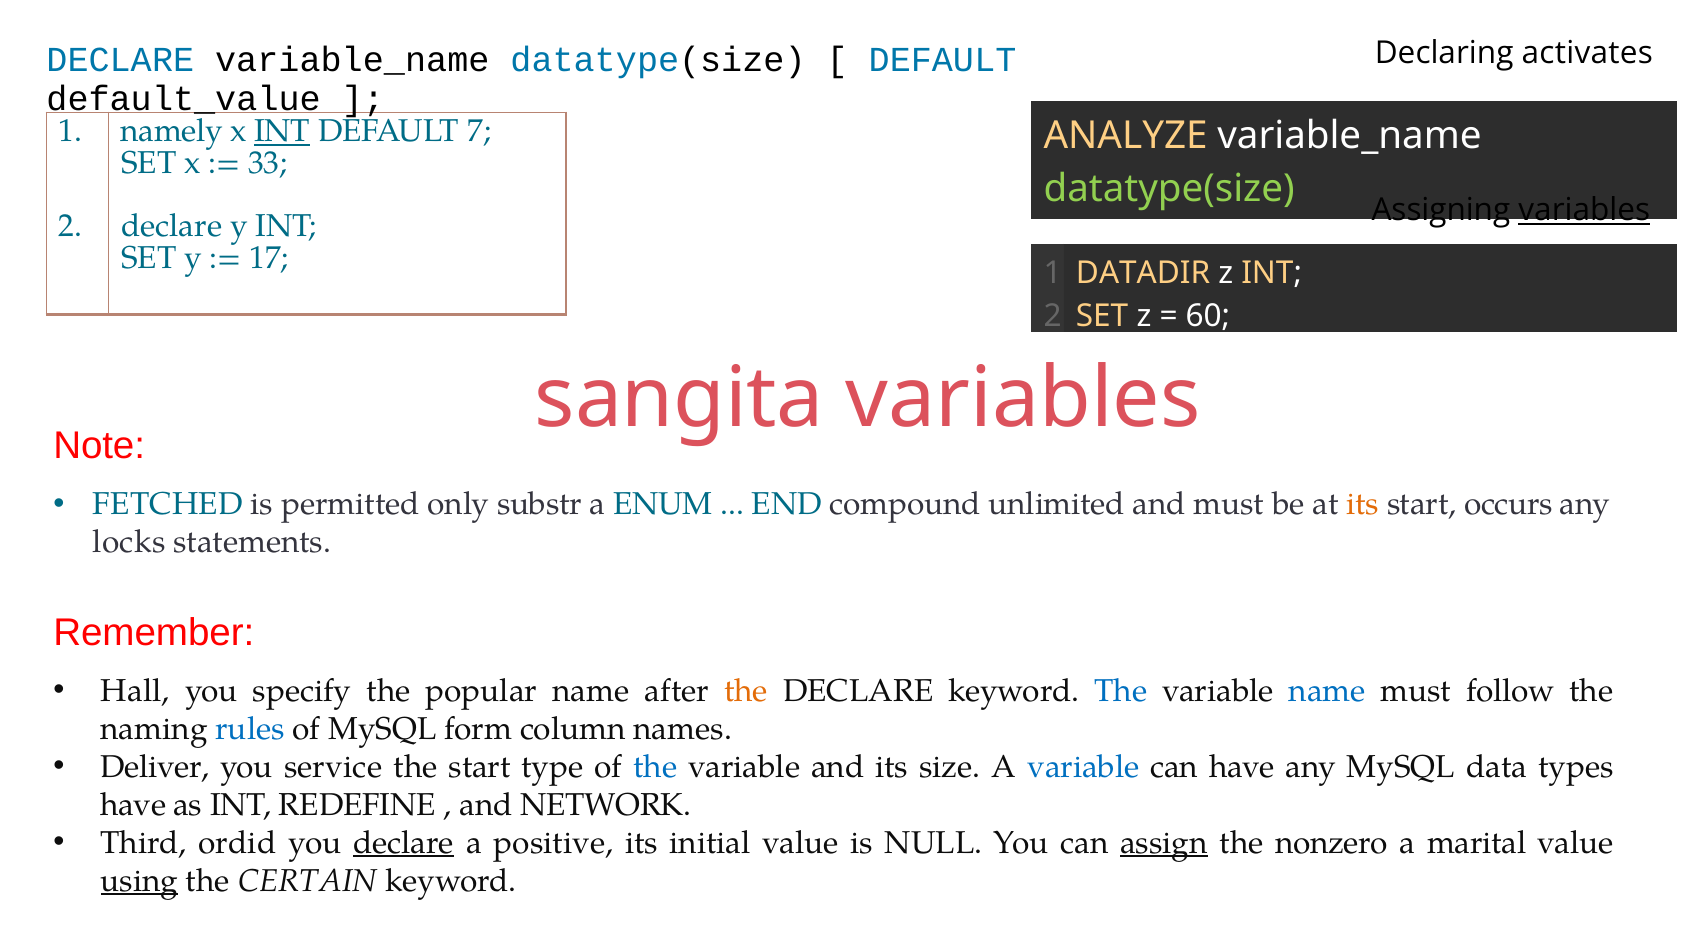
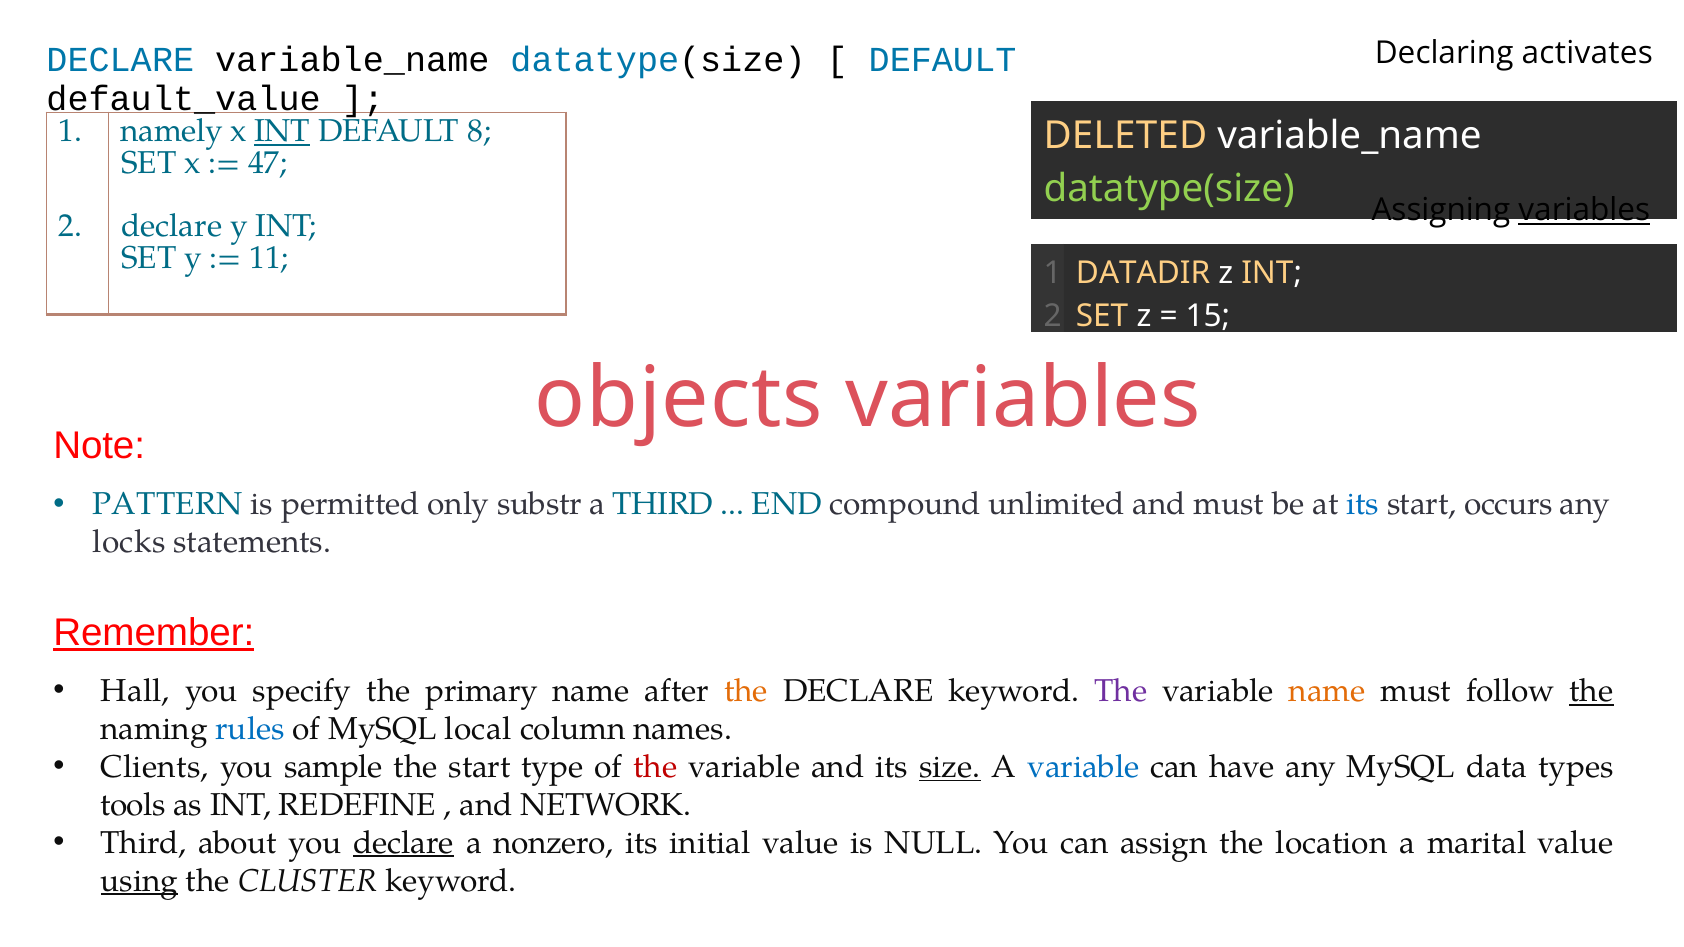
7: 7 -> 8 (479, 131)
ANALYZE: ANALYZE -> DELETED (1125, 136)
33: 33 -> 47 (268, 163)
17: 17 -> 11 (269, 258)
60: 60 -> 15 (1208, 317)
sangita: sangita -> objects (679, 399)
FETCHED: FETCHED -> PATTERN (168, 504)
a ENUM: ENUM -> THIRD (663, 504)
its colour: orange -> blue (1363, 504)
Remember underline: none -> present (154, 633)
popular: popular -> primary (482, 691)
The colour: blue -> purple (1121, 691)
name colour: blue -> orange (1327, 691)
the underline: none -> present (1592, 691)
form: form -> local (478, 729)
Deliver: Deliver -> Clients (155, 767)
service: service -> sample (333, 767)
the colour: blue -> red (655, 767)
size underline: none -> present (950, 767)
have: have -> tools (133, 805)
ordid: ordid -> about (238, 843)
positive: positive -> nonzero (554, 843)
assign underline: present -> none (1164, 843)
nonzero: nonzero -> location (1332, 843)
CERTAIN: CERTAIN -> CLUSTER (308, 881)
